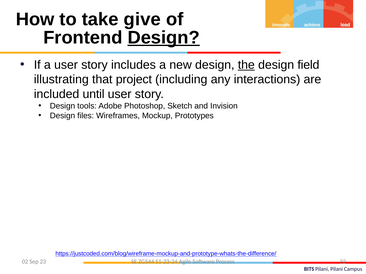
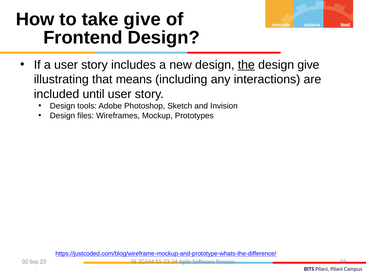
Design underline: present -> none (164, 38)
design field: field -> give (308, 65)
project: project -> means (134, 80)
